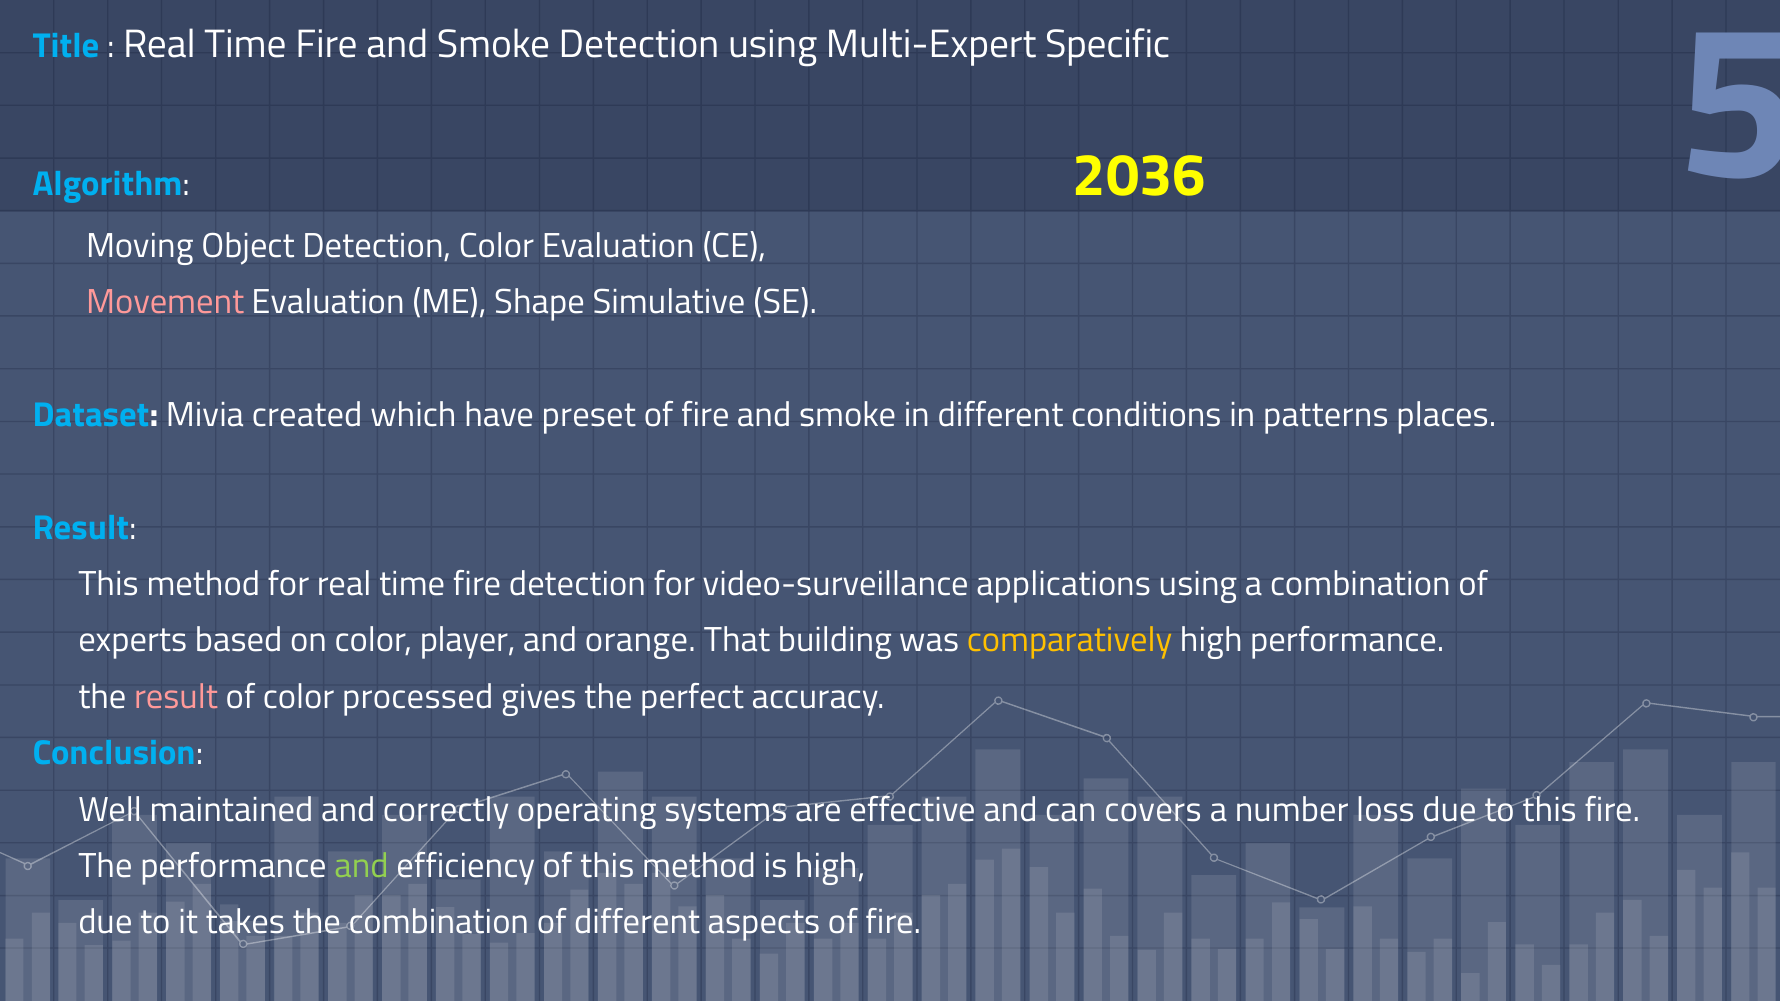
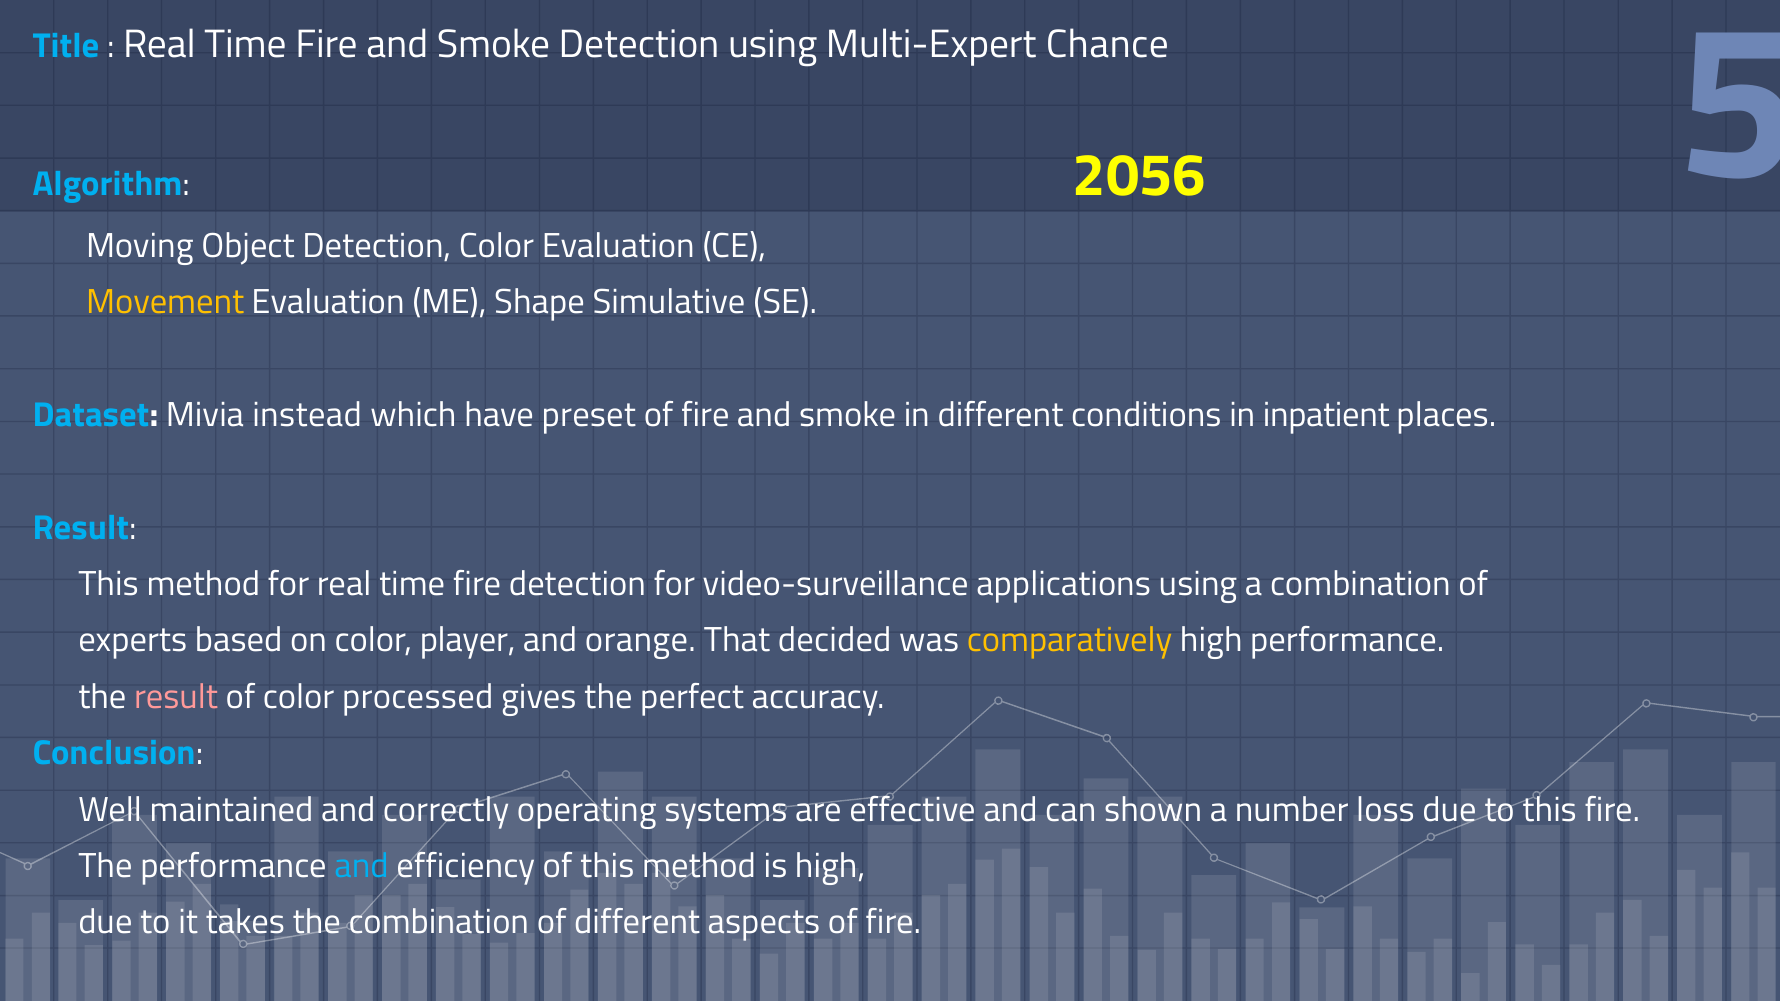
Specific: Specific -> Chance (1107, 44)
2036: 2036 -> 2056 (1139, 176)
Movement colour: pink -> yellow (165, 302)
created: created -> instead (307, 415)
patterns: patterns -> inpatient (1326, 415)
building: building -> decided (835, 641)
covers: covers -> shown (1153, 810)
and colour: light green -> light blue (362, 866)
